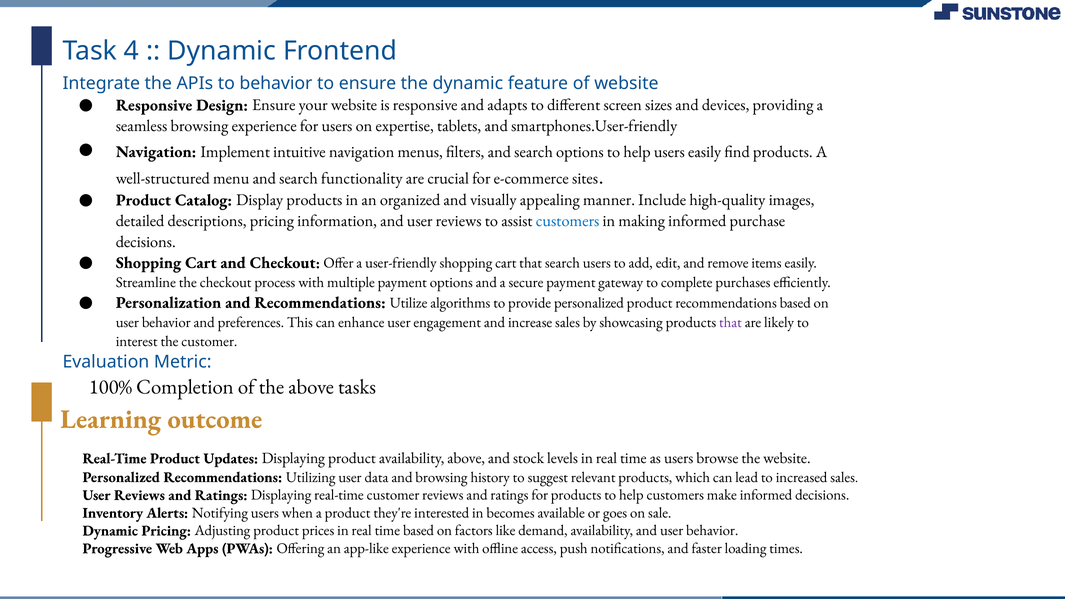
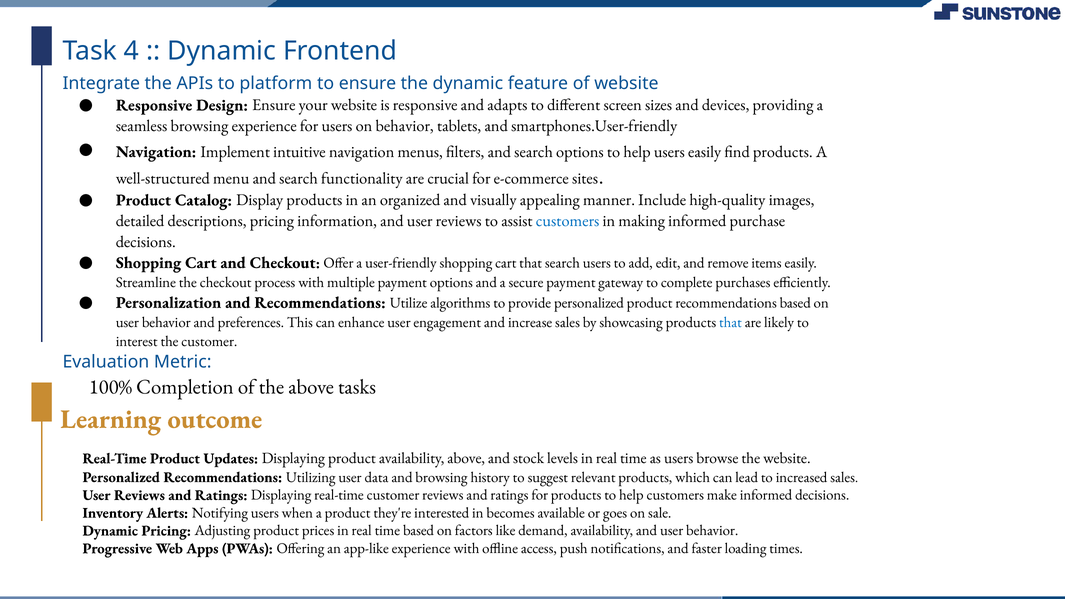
to behavior: behavior -> platform (276, 83)
on expertise: expertise -> behavior (405, 126)
that colour: purple -> blue (730, 322)
